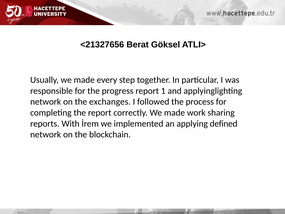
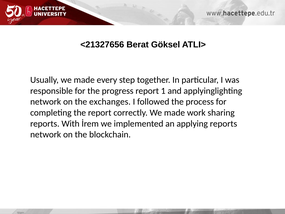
applying defined: defined -> reports (224, 123)
